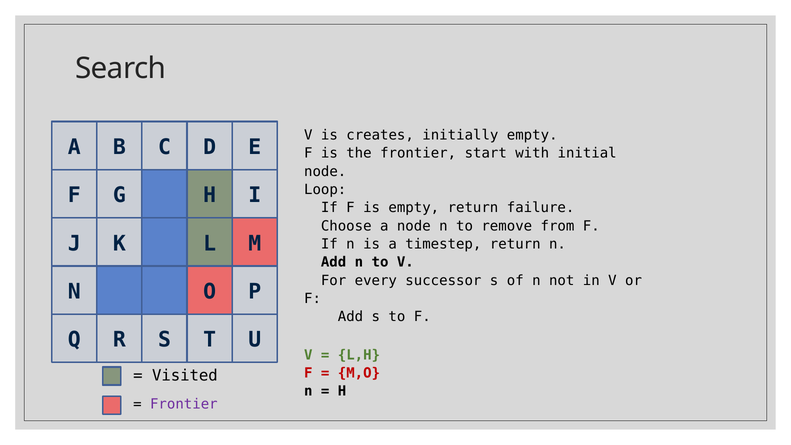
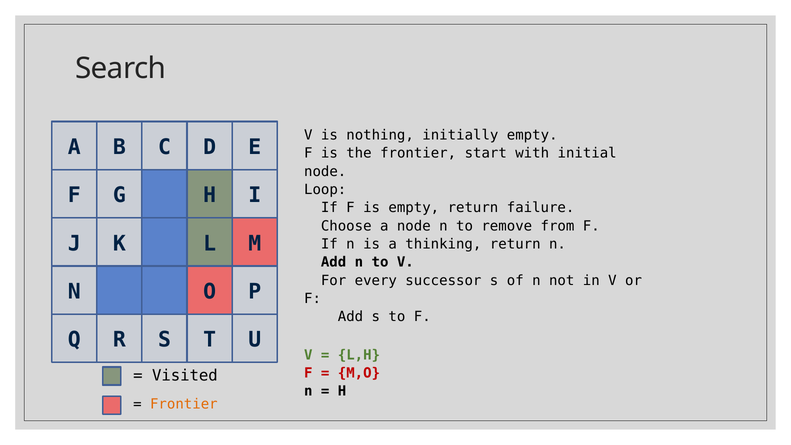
creates: creates -> nothing (380, 135)
timestep: timestep -> thinking (443, 244)
Frontier colour: purple -> orange (184, 404)
